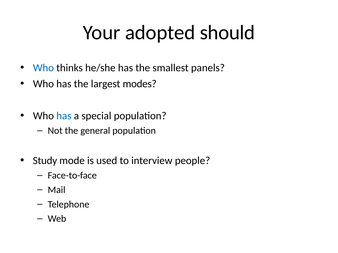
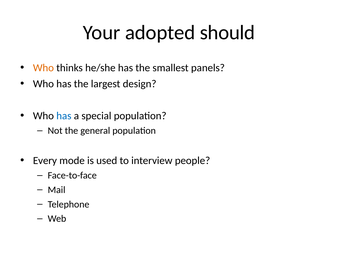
Who colour: blue -> orange (43, 68)
modes: modes -> design (140, 84)
Study: Study -> Every (45, 161)
